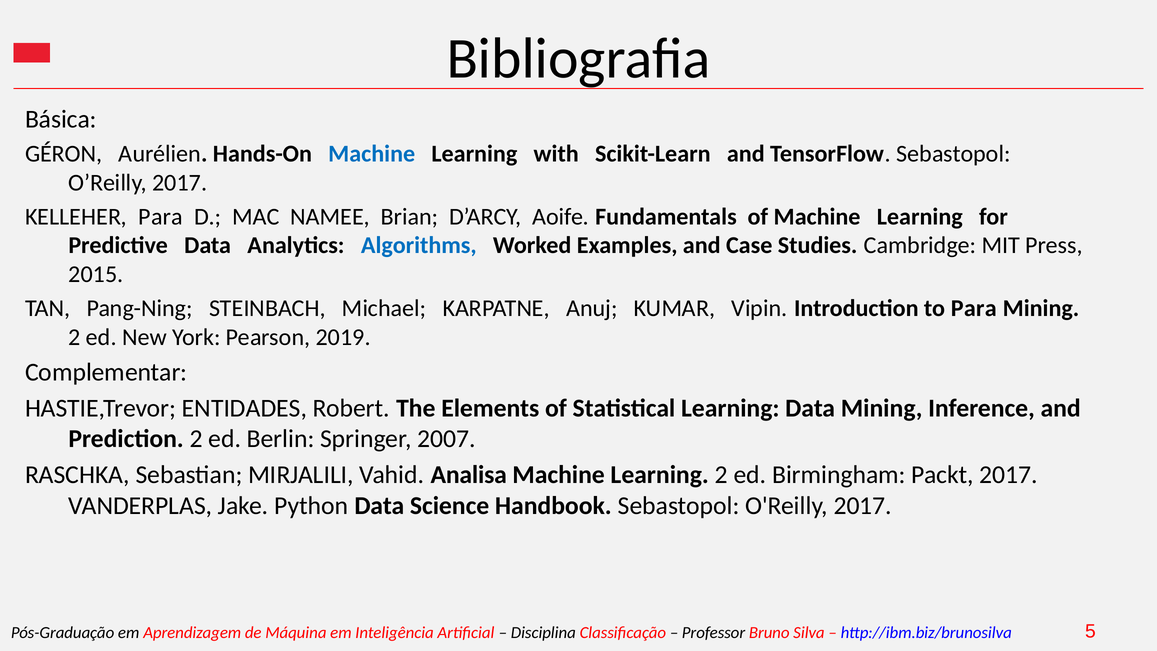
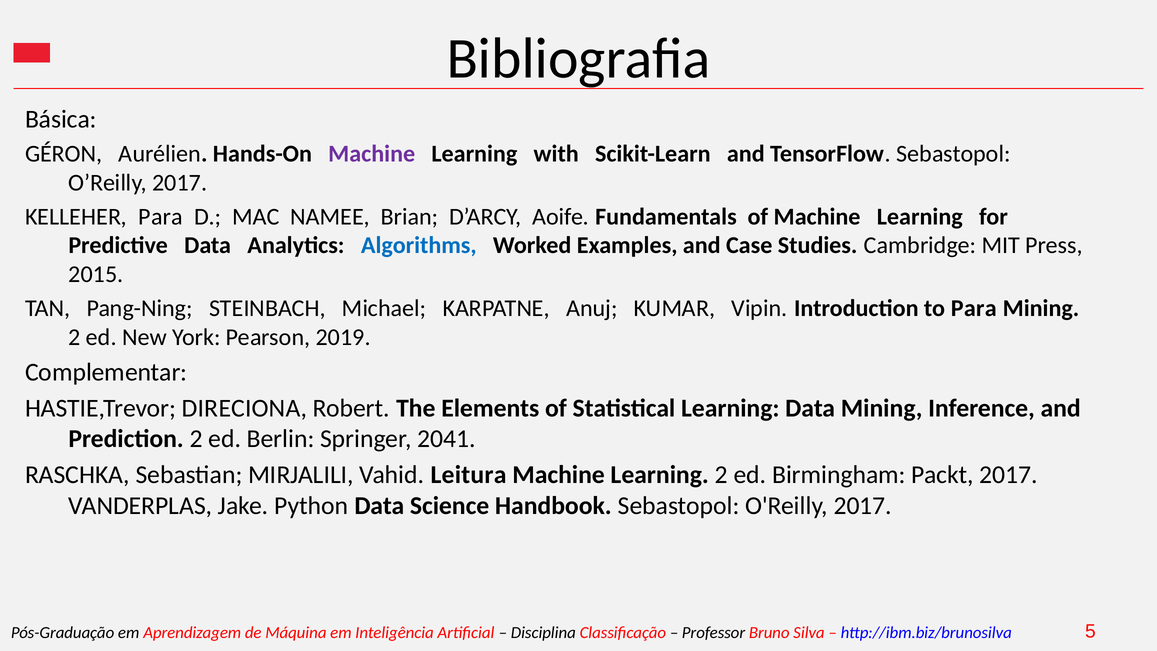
Machine colour: blue -> purple (372, 154)
ENTIDADES: ENTIDADES -> DIRECIONA (244, 408)
2007: 2007 -> 2041 (446, 439)
Analisa: Analisa -> Leitura (468, 475)
